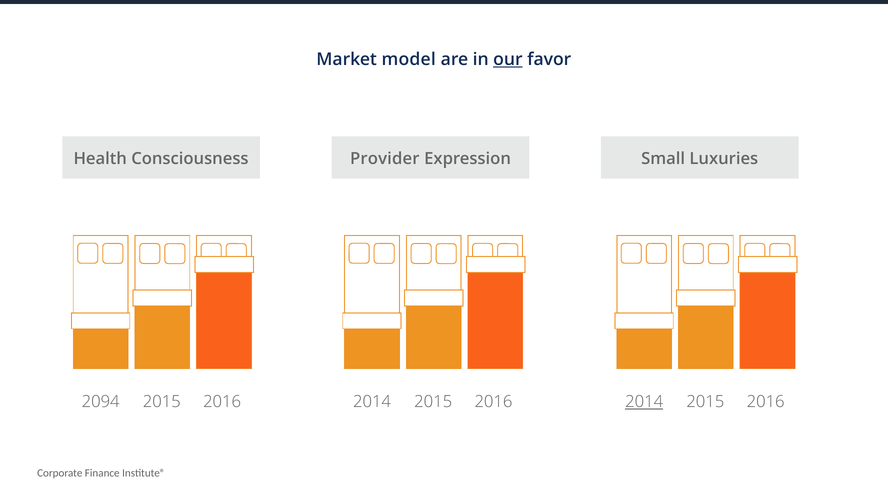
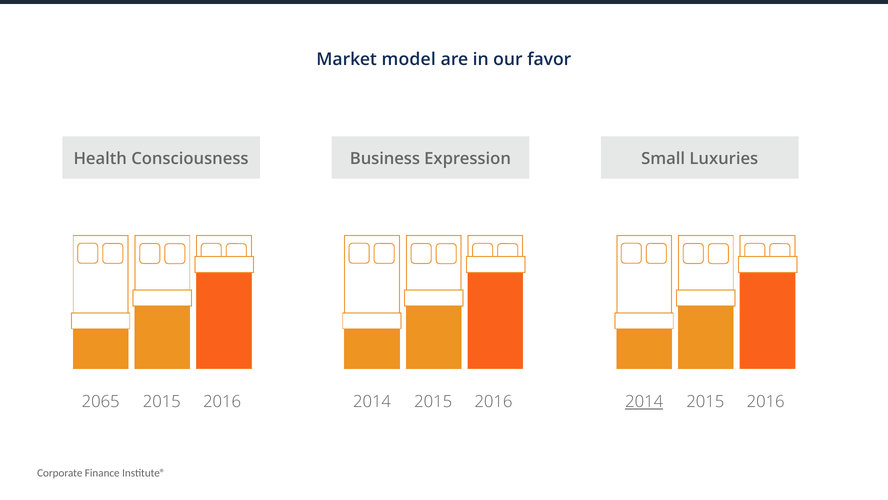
our underline: present -> none (508, 59)
Provider: Provider -> Business (385, 158)
2094: 2094 -> 2065 (101, 401)
